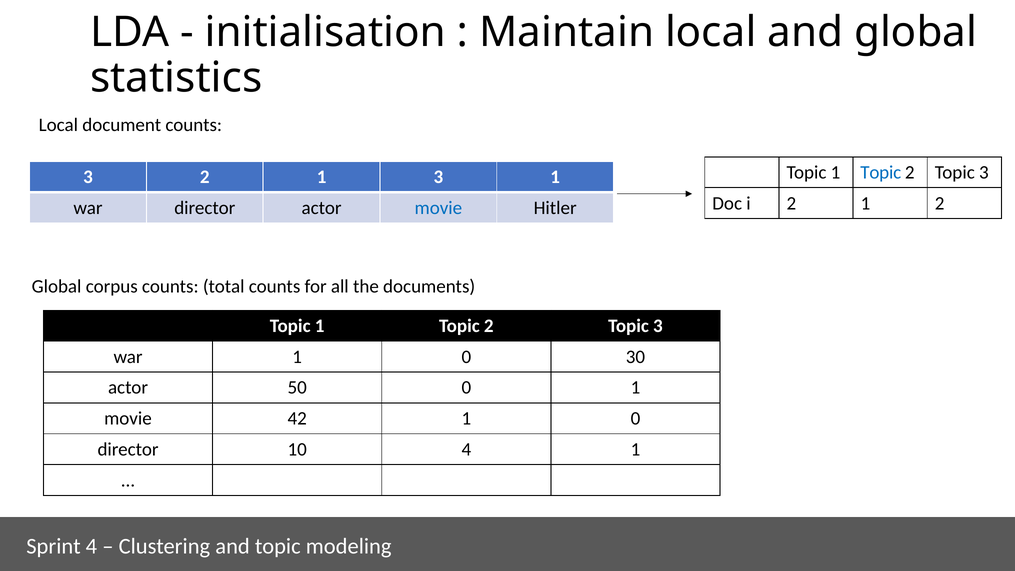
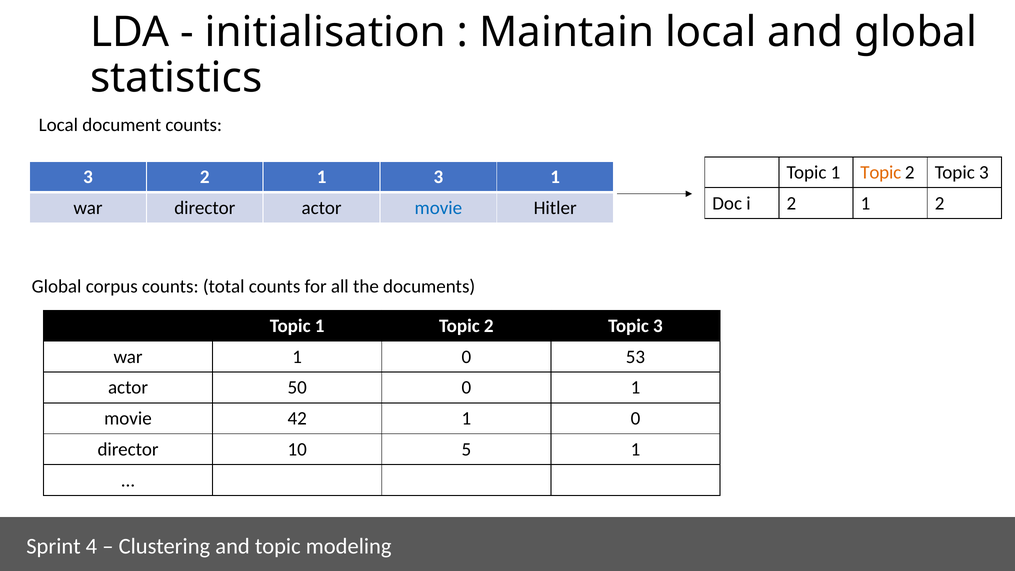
Topic colour: blue -> orange (881, 172)
30: 30 -> 53 (635, 357)
10 4: 4 -> 5 (466, 449)
